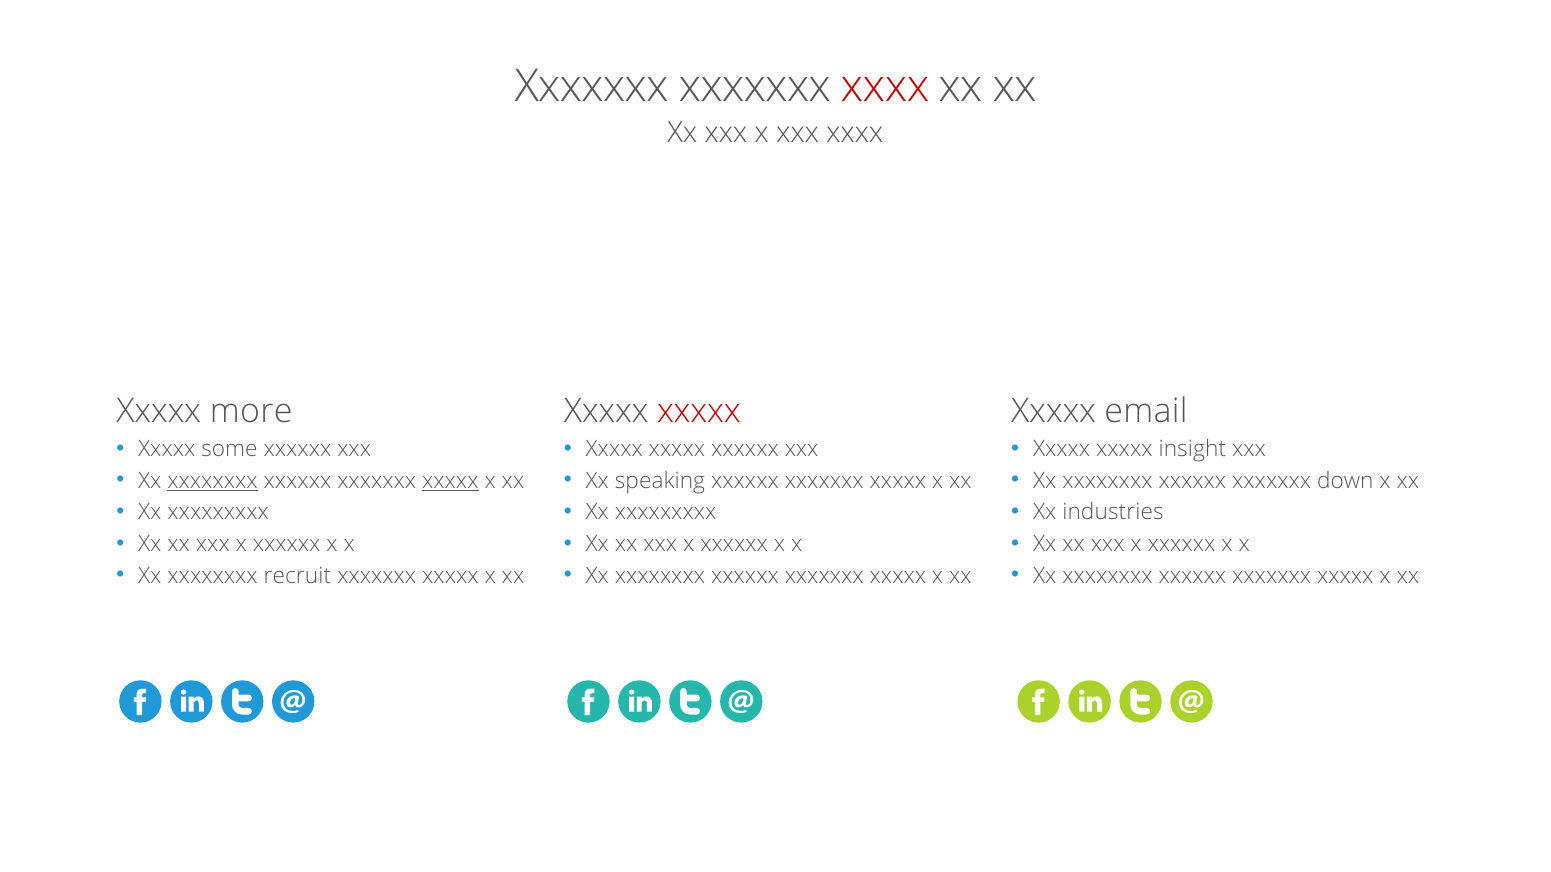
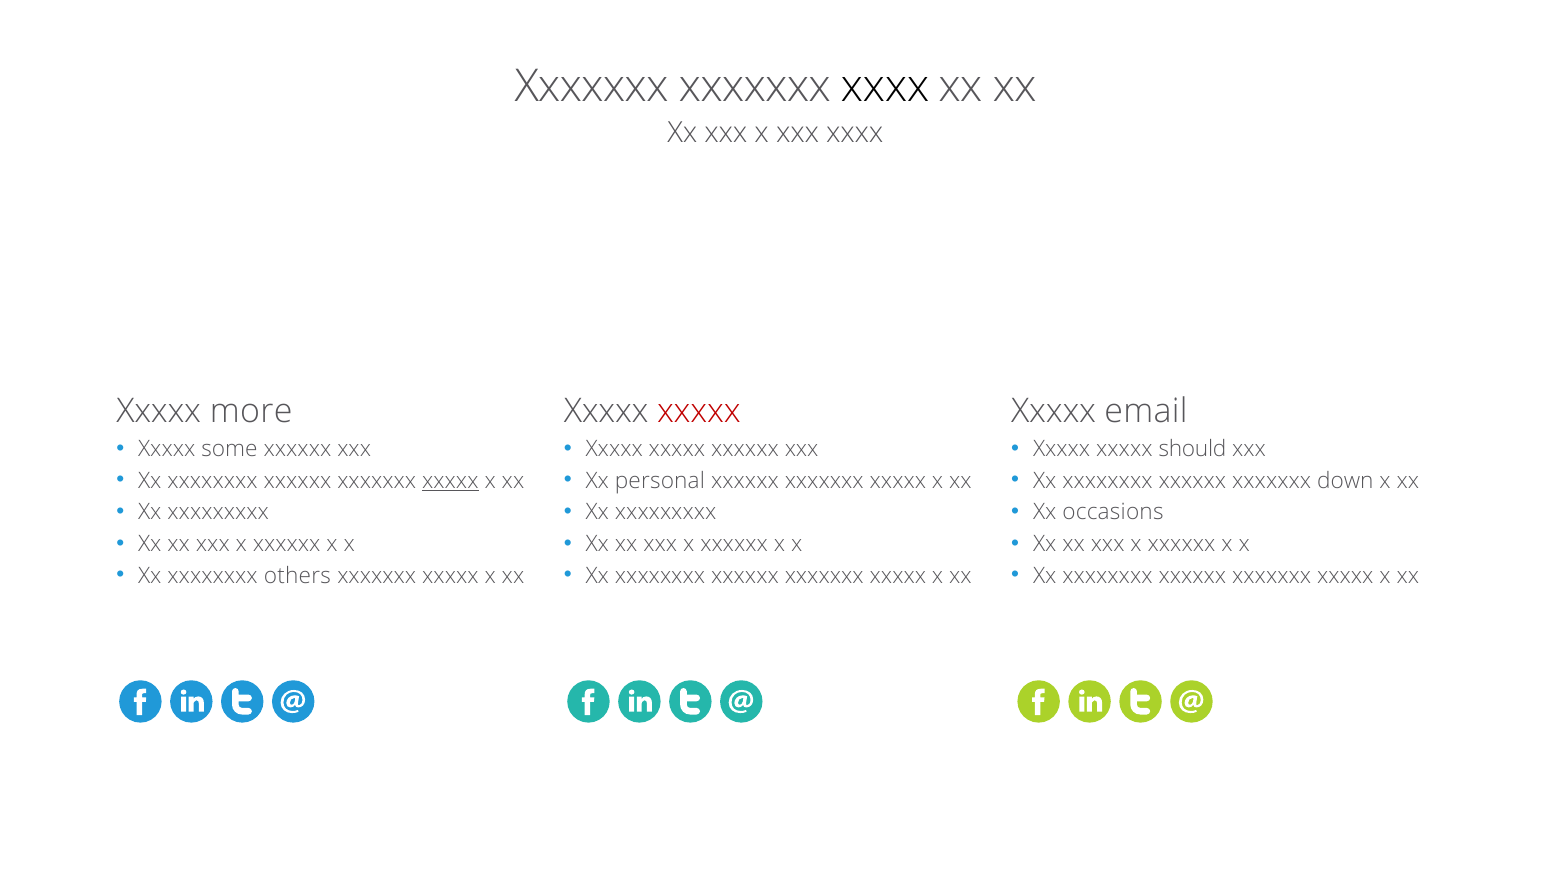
xxxx colour: red -> black (885, 87)
insight: insight -> should (1192, 449)
xxxxxxxx underline: present -> none (212, 481)
speaking: speaking -> personal (660, 481)
industries: industries -> occasions (1113, 512)
recruit: recruit -> others (297, 576)
